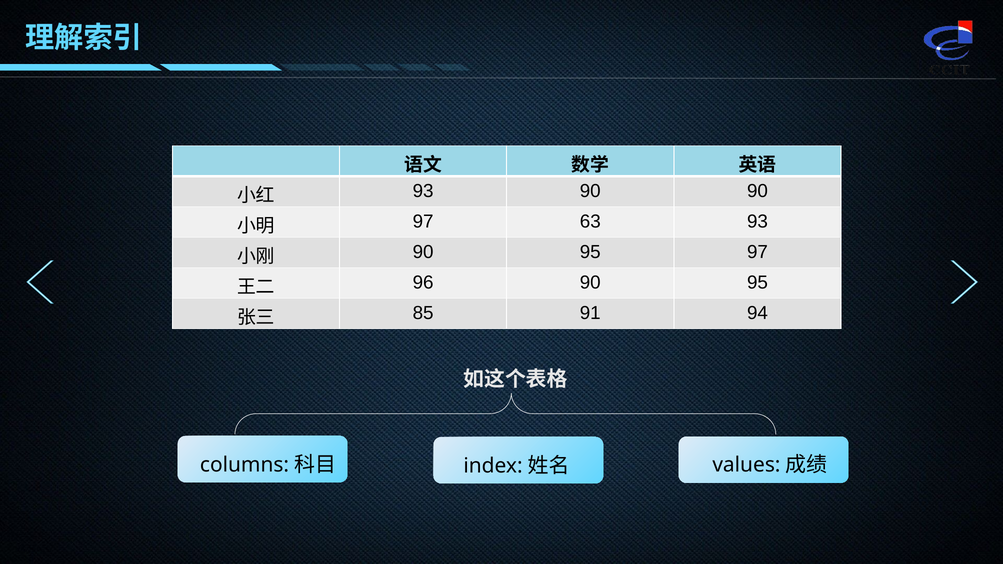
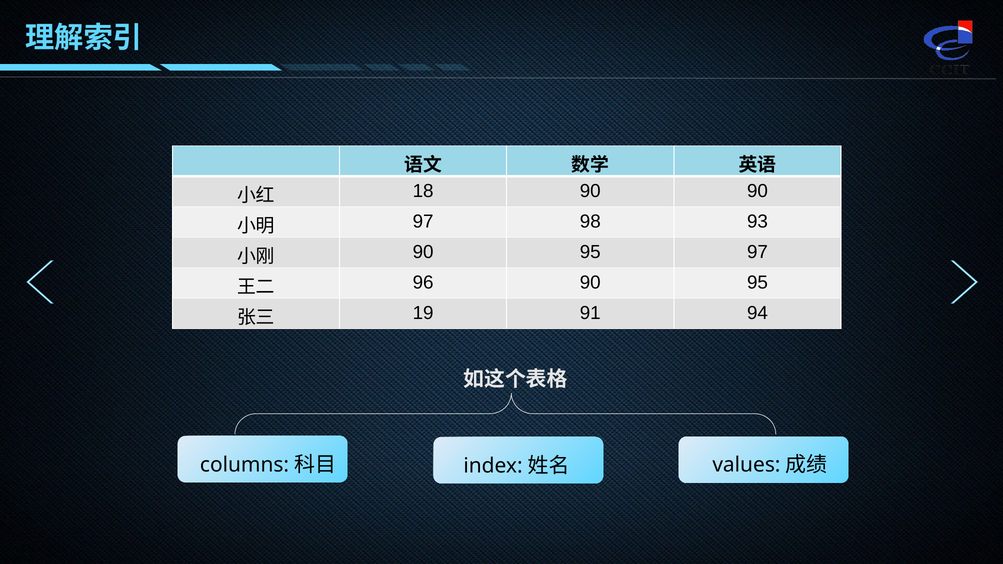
93: 93 -> 18 (423, 191)
63: 63 -> 98 (590, 221)
85: 85 -> 19 (423, 313)
